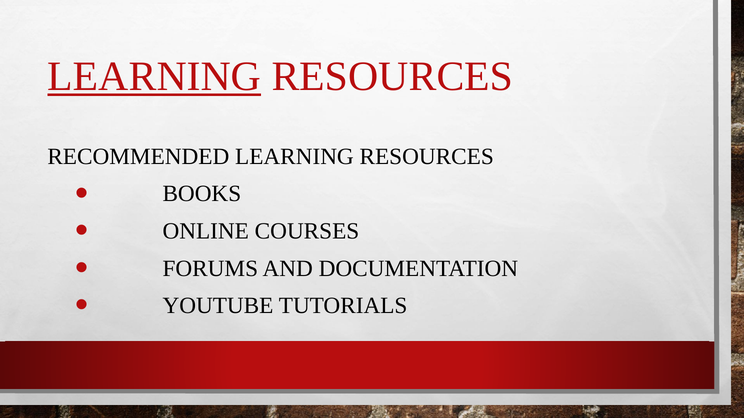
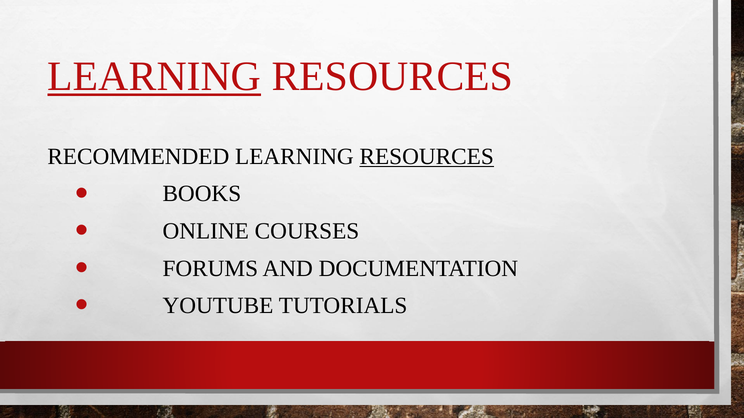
RESOURCES underline: none -> present (427, 157)
